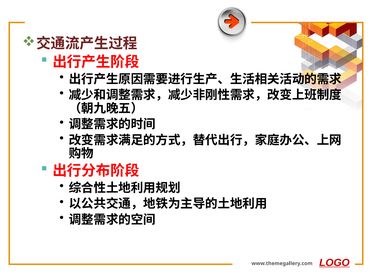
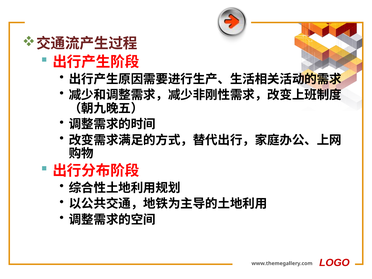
LOGO underline: present -> none (334, 263)
